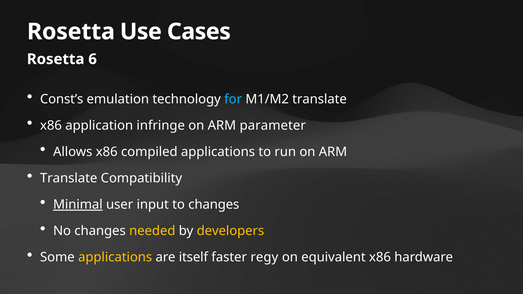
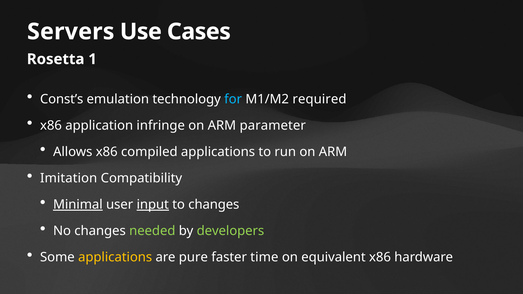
Rosetta: Rosetta -> Servers (71, 32)
6: 6 -> 1 (93, 59)
M1/M2 translate: translate -> required (319, 99)
Translate: Translate -> Imitation (69, 178)
input underline: none -> present (153, 205)
needed colour: yellow -> light green (152, 231)
developers colour: yellow -> light green (230, 231)
itself: itself -> pure (193, 257)
regy: regy -> time (264, 257)
